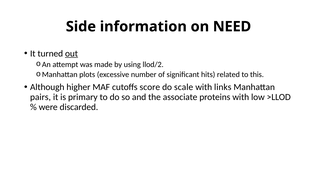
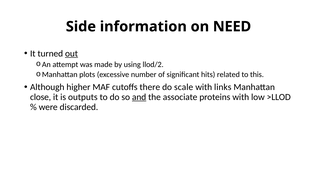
score: score -> there (150, 87)
pairs: pairs -> close (41, 97)
primary: primary -> outputs (83, 97)
and underline: none -> present (139, 97)
